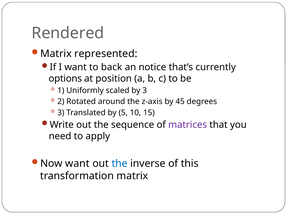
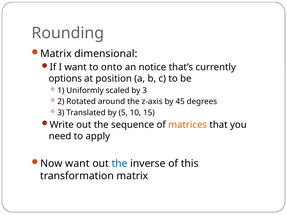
Rendered: Rendered -> Rounding (68, 33)
represented: represented -> dimensional (106, 54)
back: back -> onto (112, 67)
matrices colour: purple -> orange (188, 125)
